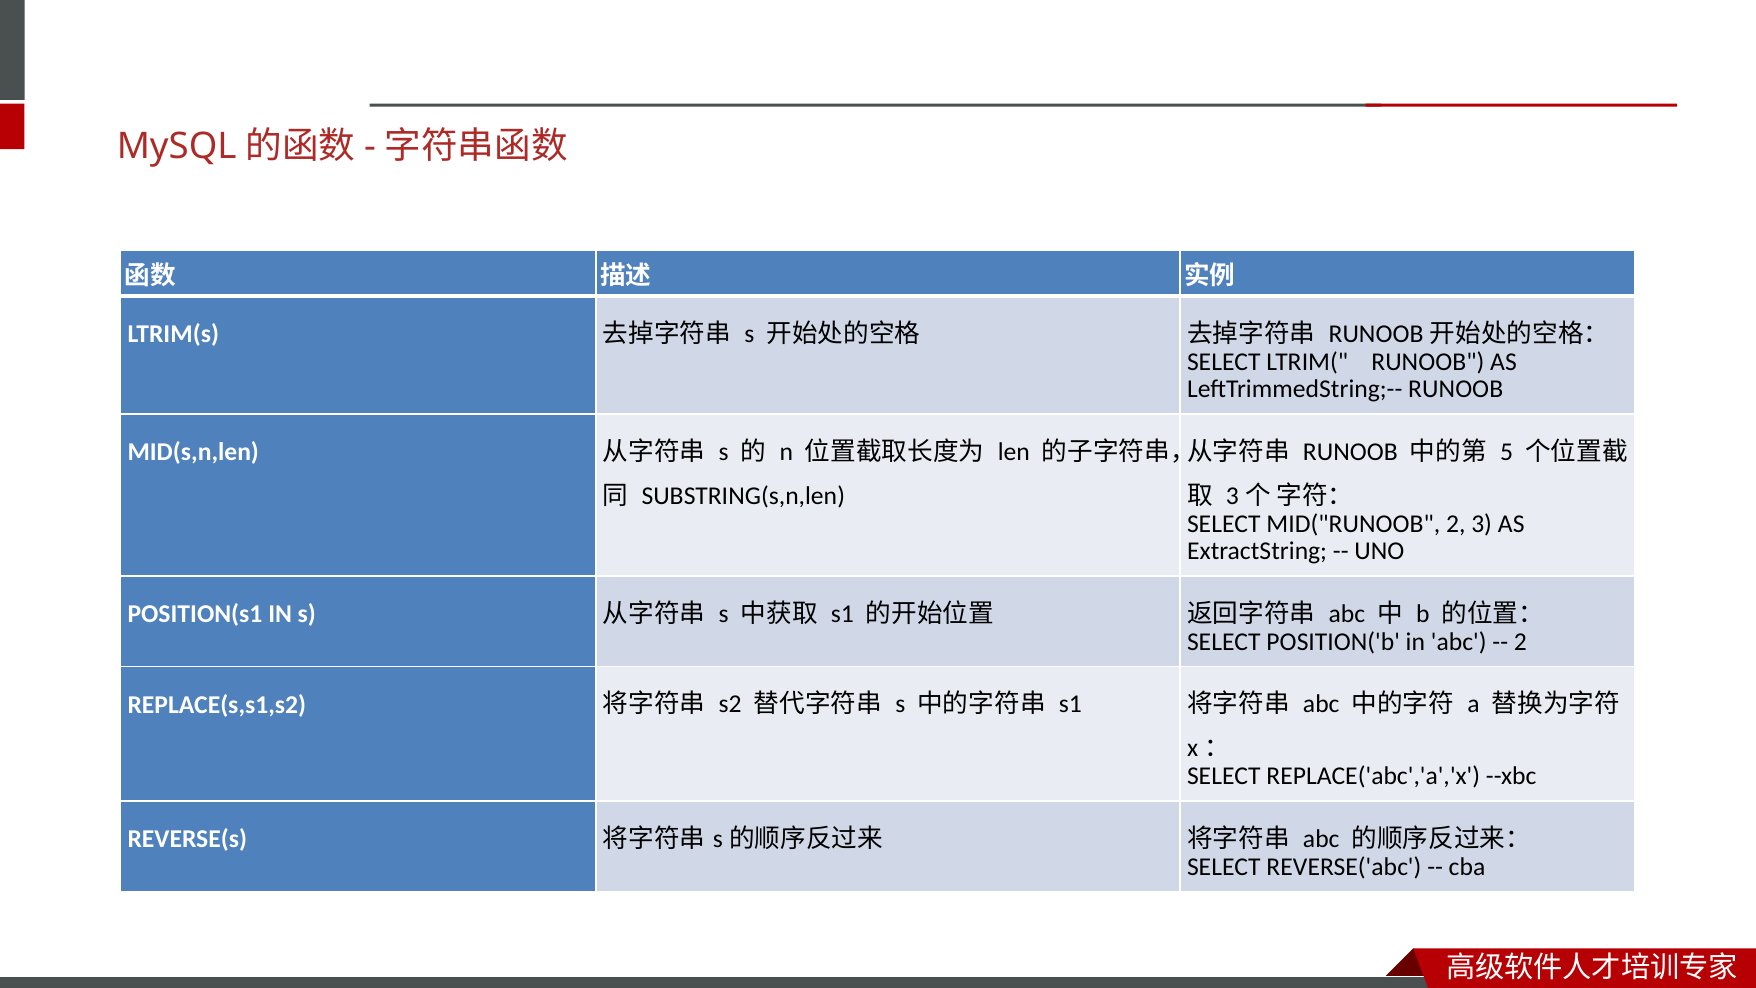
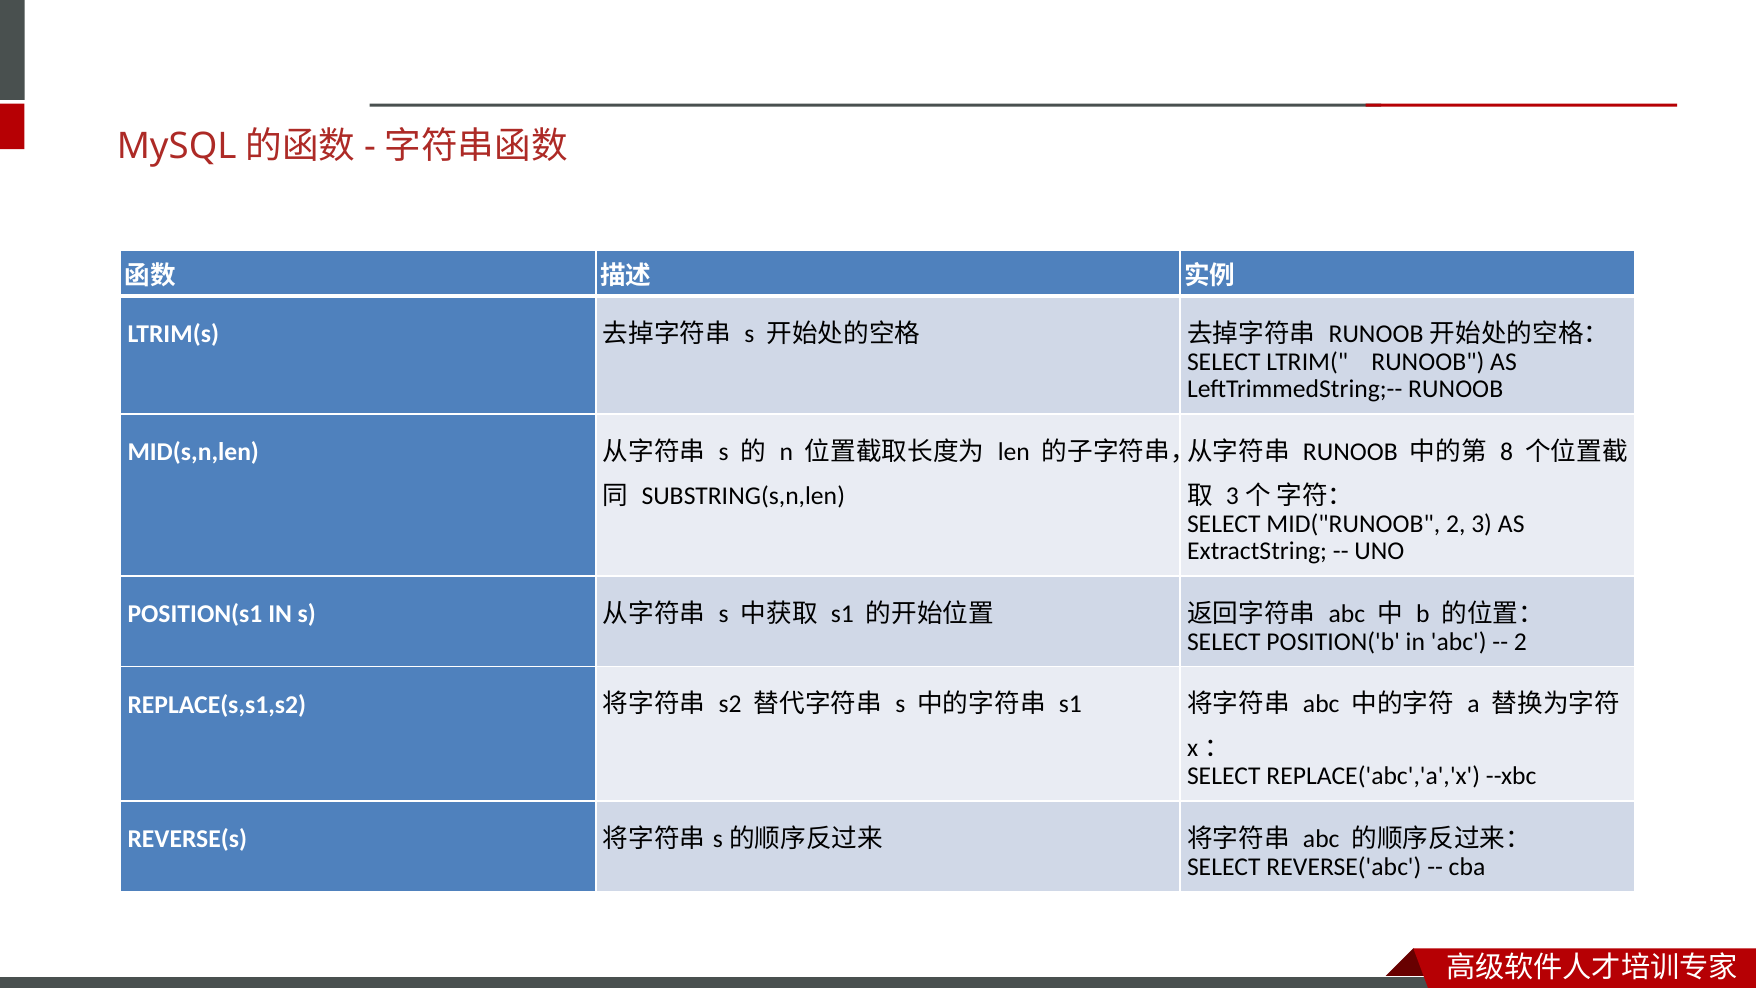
5: 5 -> 8 (1507, 452)
